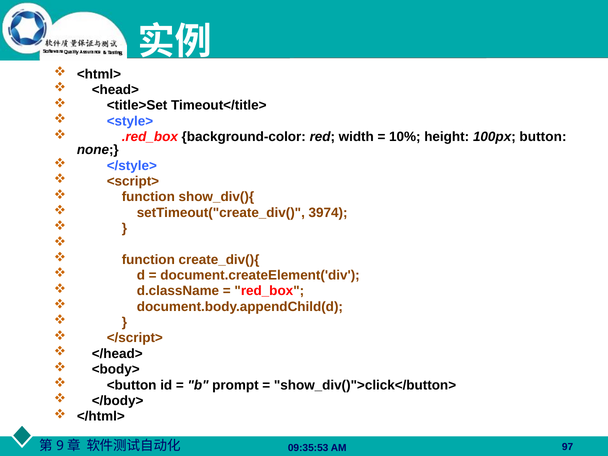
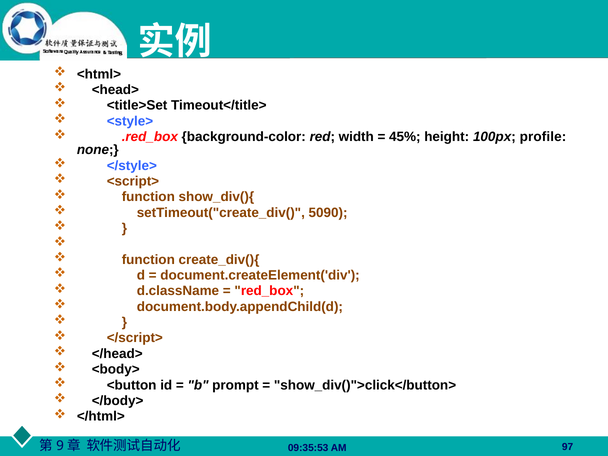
10%: 10% -> 45% (405, 137)
button: button -> profile (543, 137)
3974: 3974 -> 5090 (328, 213)
